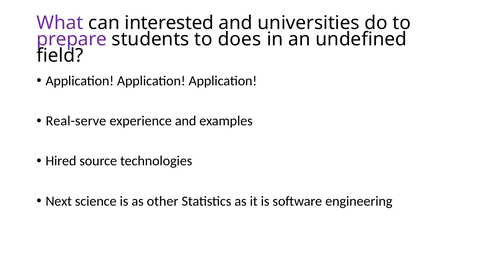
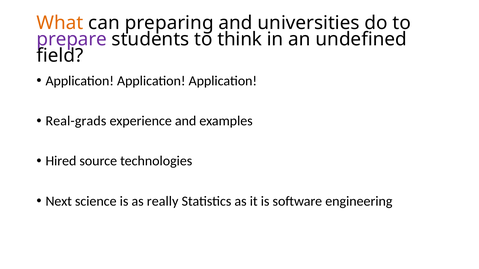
What colour: purple -> orange (60, 23)
interested: interested -> preparing (169, 23)
does: does -> think (240, 39)
Real-serve: Real-serve -> Real-grads (76, 121)
other: other -> really (163, 201)
